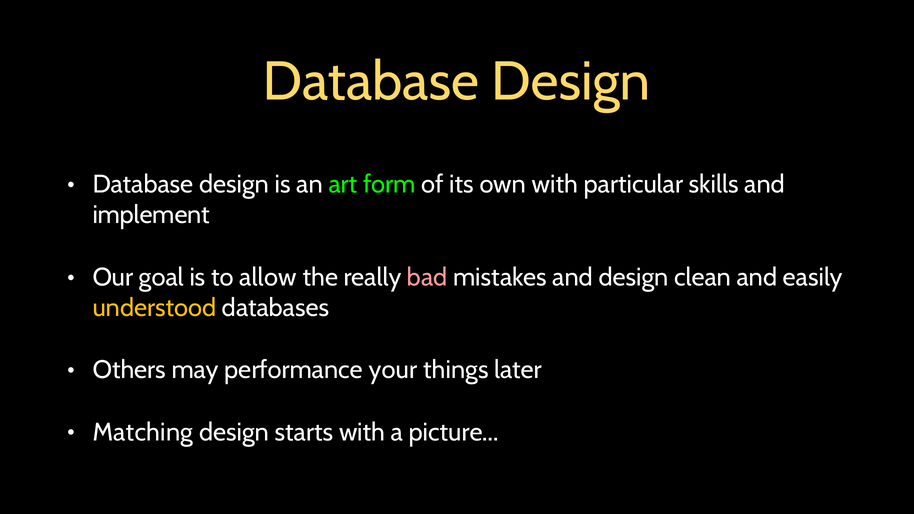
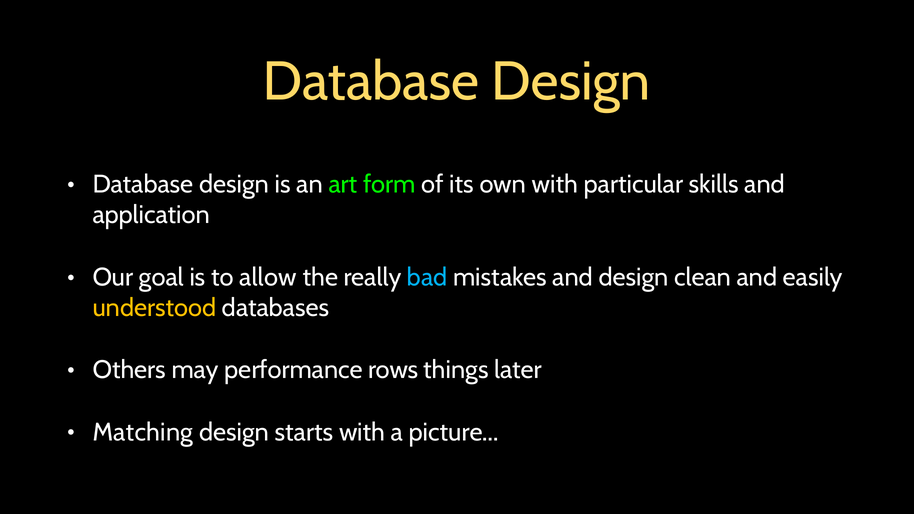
implement: implement -> application (151, 215)
bad colour: pink -> light blue (427, 277)
your: your -> rows (393, 370)
